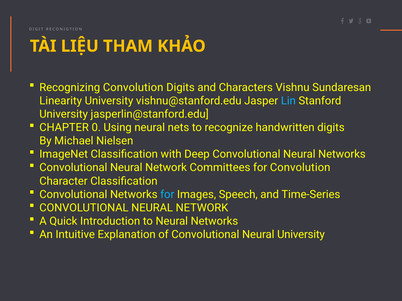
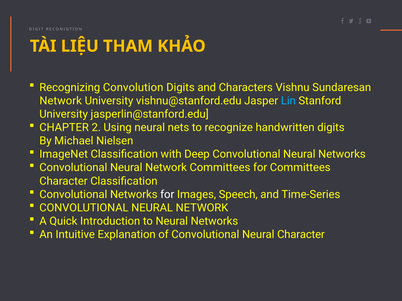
Linearity: Linearity -> Network (61, 101)
0: 0 -> 2 (96, 128)
for Convolution: Convolution -> Committees (300, 168)
for colour: light blue -> white (167, 195)
Neural University: University -> Character (301, 235)
